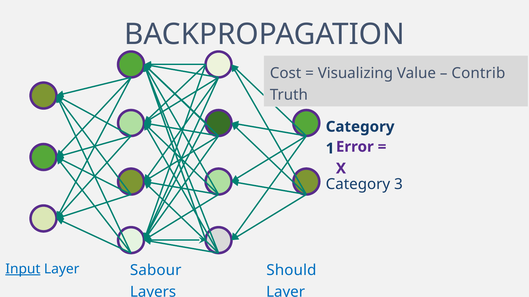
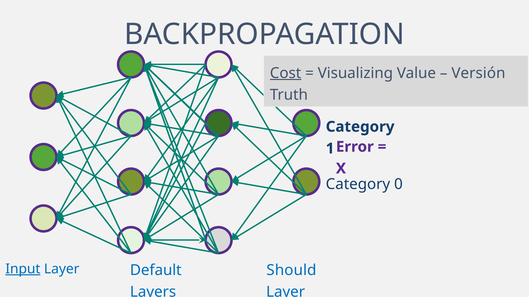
Cost underline: none -> present (286, 73)
Contrib: Contrib -> Versión (478, 73)
3: 3 -> 0 (398, 185)
Sabour: Sabour -> Default (156, 271)
